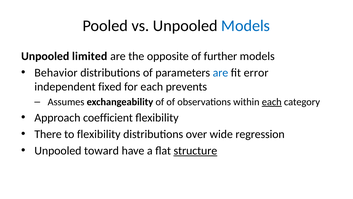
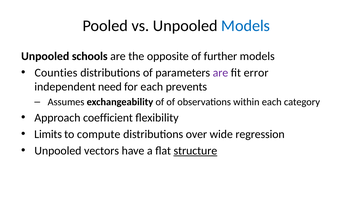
limited: limited -> schools (90, 56)
Behavior: Behavior -> Counties (56, 72)
are colour: blue -> purple (220, 72)
fixed: fixed -> need (110, 87)
each underline: present -> none (272, 102)
There: There -> Limits (48, 134)
to flexibility: flexibility -> compute (99, 134)
toward: toward -> vectors (102, 150)
